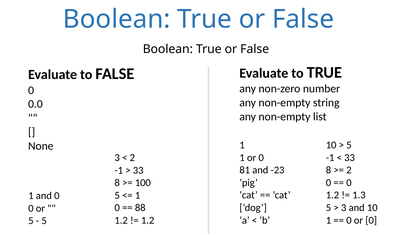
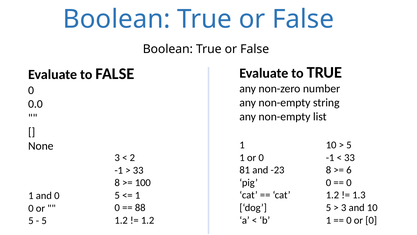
2: 2 -> 6 (349, 170)
